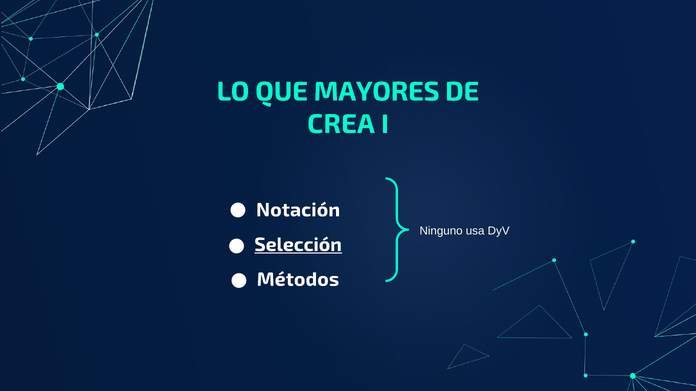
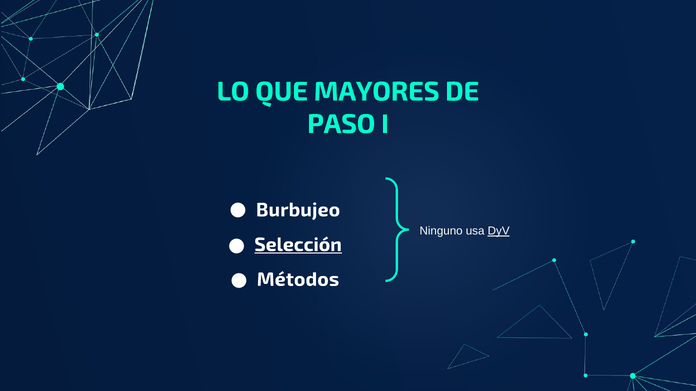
CREA: CREA -> PASO (341, 124)
Notación: Notación -> Burbujeo (298, 210)
DyV underline: none -> present (499, 231)
